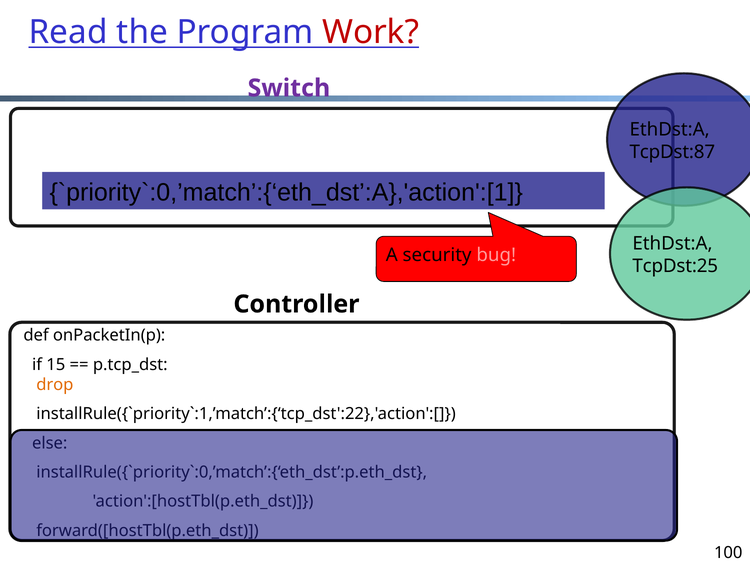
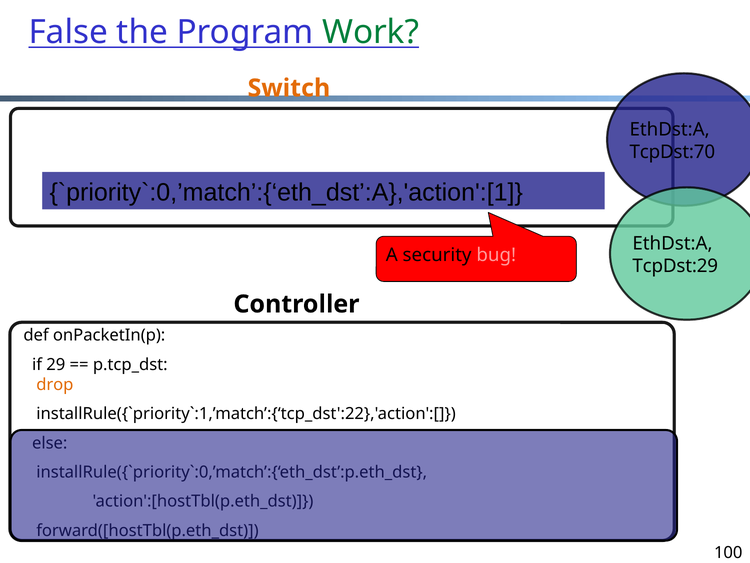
Read: Read -> False (68, 32)
Work colour: red -> green (371, 32)
Switch colour: purple -> orange (289, 88)
TcpDst:87: TcpDst:87 -> TcpDst:70 (672, 152)
TcpDst:25: TcpDst:25 -> TcpDst:29 (675, 266)
15: 15 -> 29 (56, 364)
